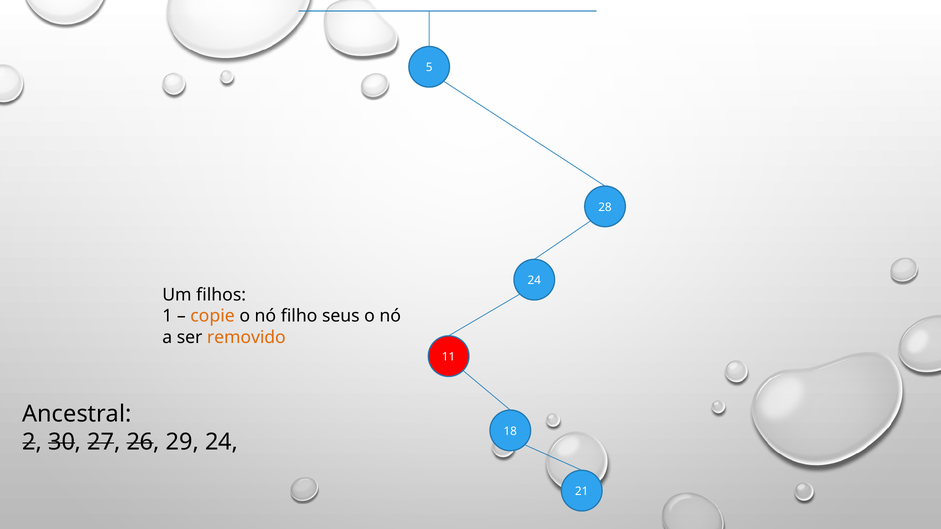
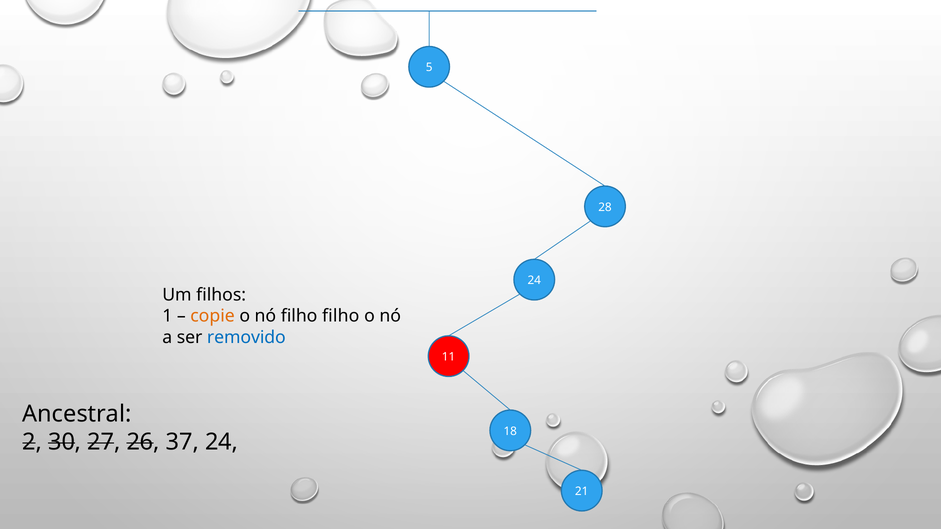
filho seus: seus -> filho (341, 316)
removido colour: orange -> blue (246, 337)
29: 29 -> 37 (182, 442)
